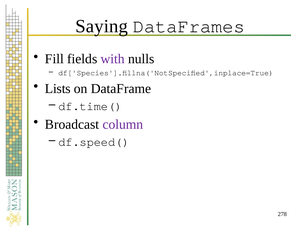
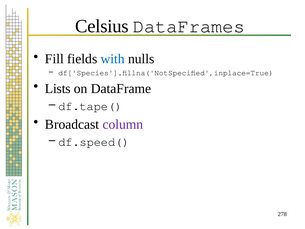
Saying: Saying -> Celsius (102, 26)
with colour: purple -> blue (113, 59)
df.time(: df.time( -> df.tape( (90, 106)
